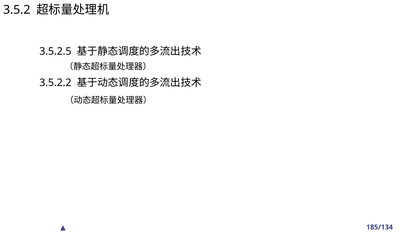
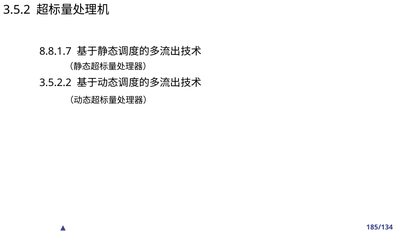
3.5.2.5: 3.5.2.5 -> 8.8.1.7 (55, 51)
